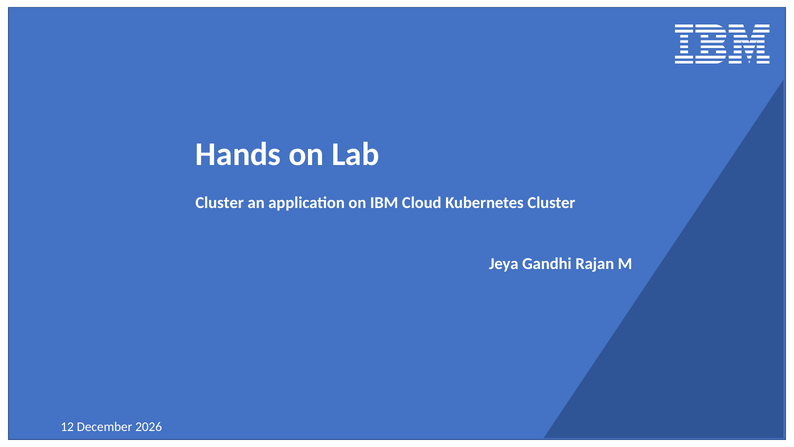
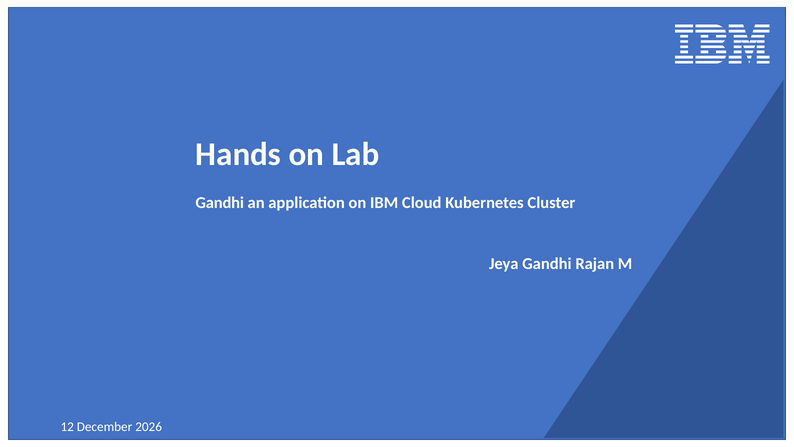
Cluster: Cluster -> Gandhi (220, 203)
